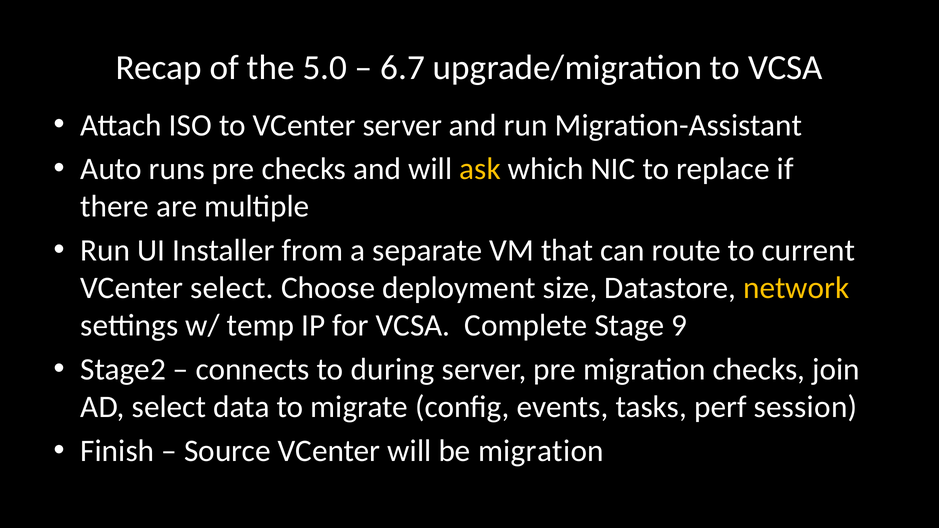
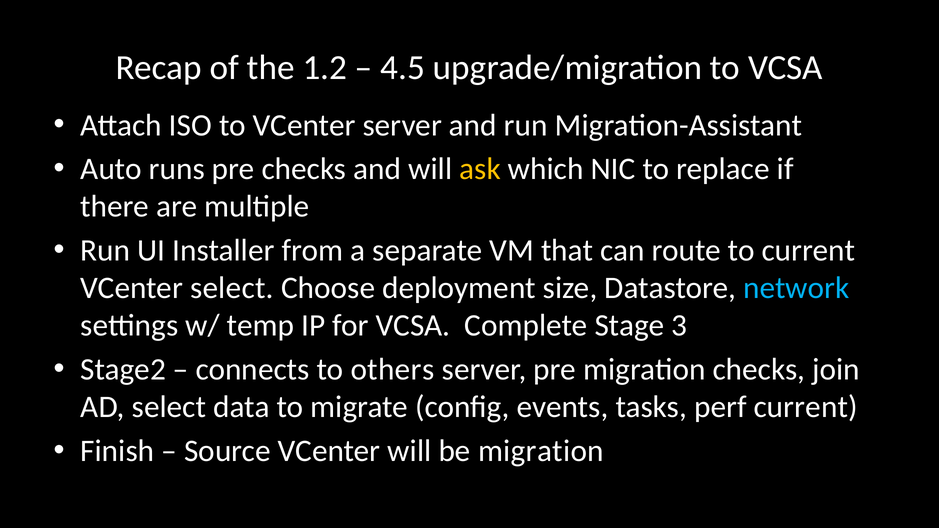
5.0: 5.0 -> 1.2 (325, 68)
6.7: 6.7 -> 4.5 (403, 68)
network colour: yellow -> light blue (796, 288)
9: 9 -> 3 (679, 326)
during: during -> others (392, 370)
perf session: session -> current (806, 407)
